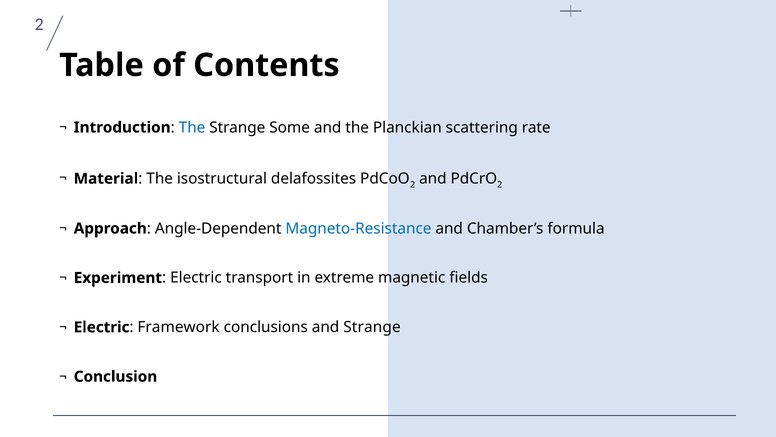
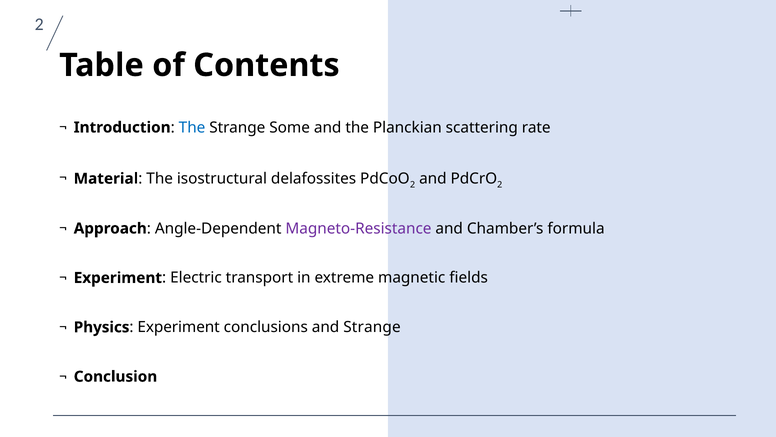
Magneto-Resistance colour: blue -> purple (358, 228)
Electric: Electric -> Physics (102, 327)
Framework: Framework -> Experiment (179, 327)
